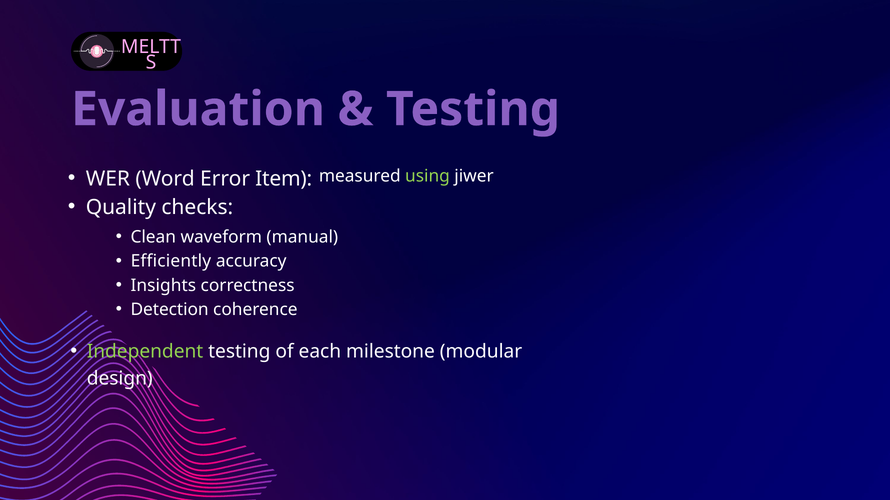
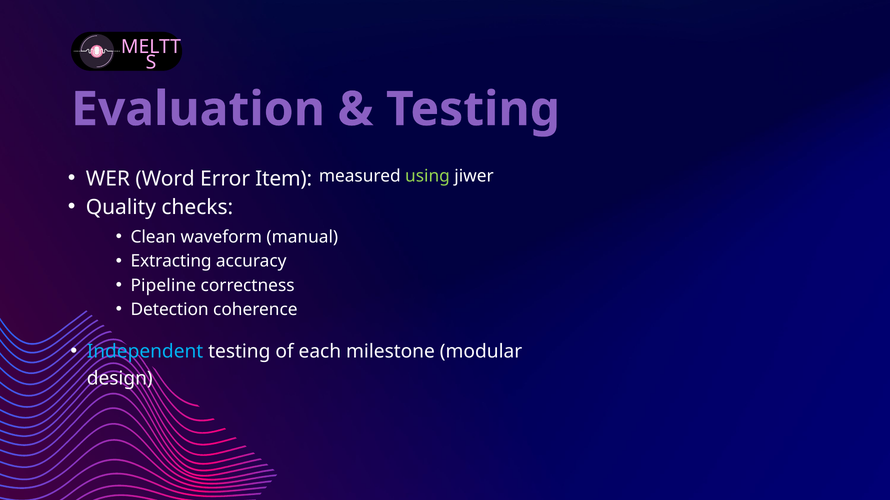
Efficiently: Efficiently -> Extracting (171, 262)
Insights: Insights -> Pipeline (163, 286)
Independent colour: light green -> light blue (145, 352)
